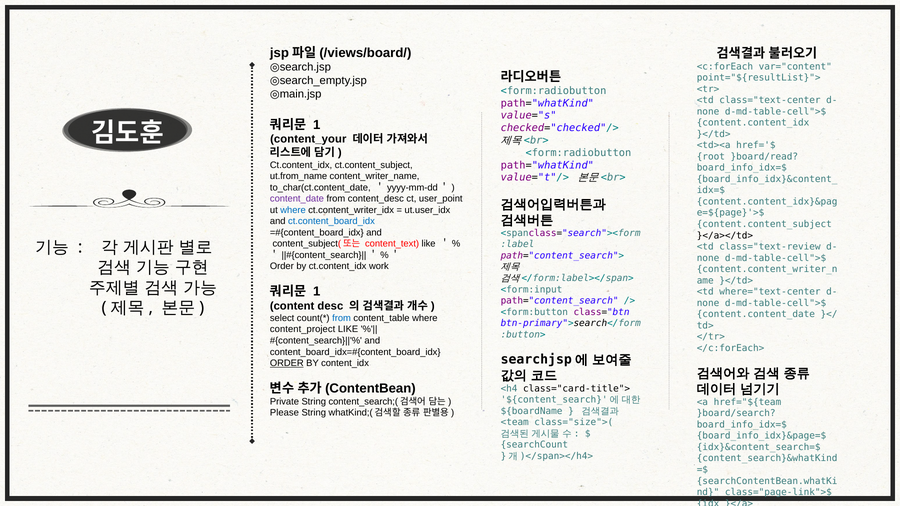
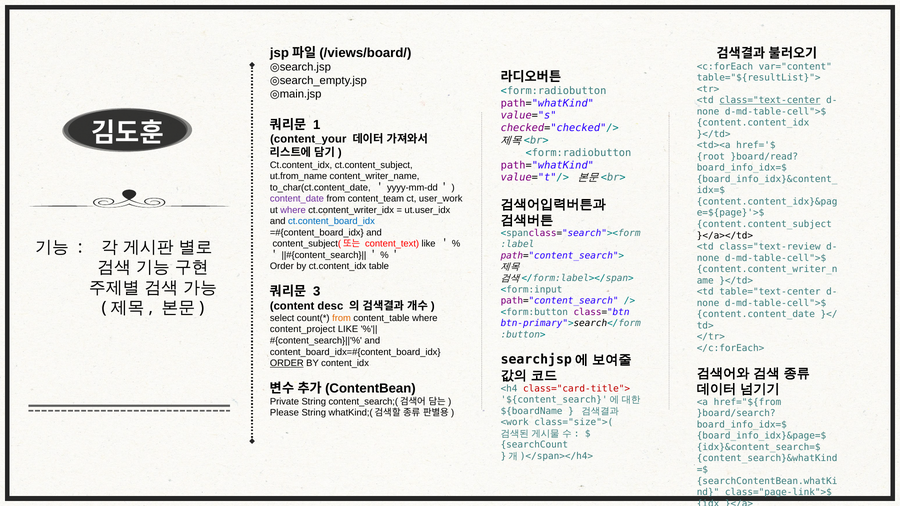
point="${resultList}">: point="${resultList}"> -> table="${resultList}"> (759, 78)
class="text-center underline: none -> present (770, 100)
content_desc: content_desc -> content_team (376, 199)
user_point: user_point -> user_work (441, 199)
where colour: blue -> purple (293, 210)
work: work -> table (379, 267)
1: 1 -> 3 (317, 292)
where="text-center: where="text-center -> table="text-center (770, 292)
from colour: blue -> orange (342, 318)
class="card-title"> colour: black -> red (577, 389)
href="${team: href="${team -> href="${from (747, 402)
<team: <team -> <work (515, 422)
